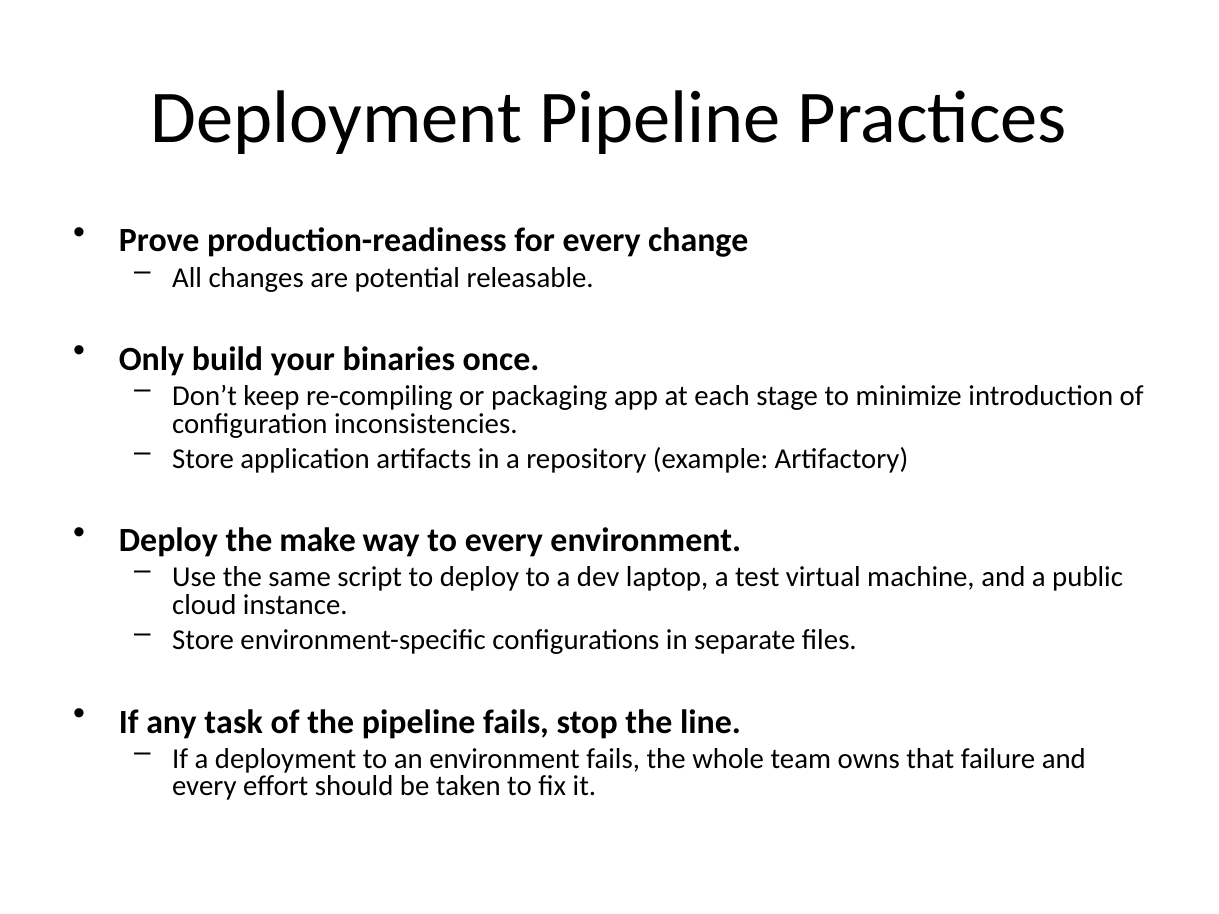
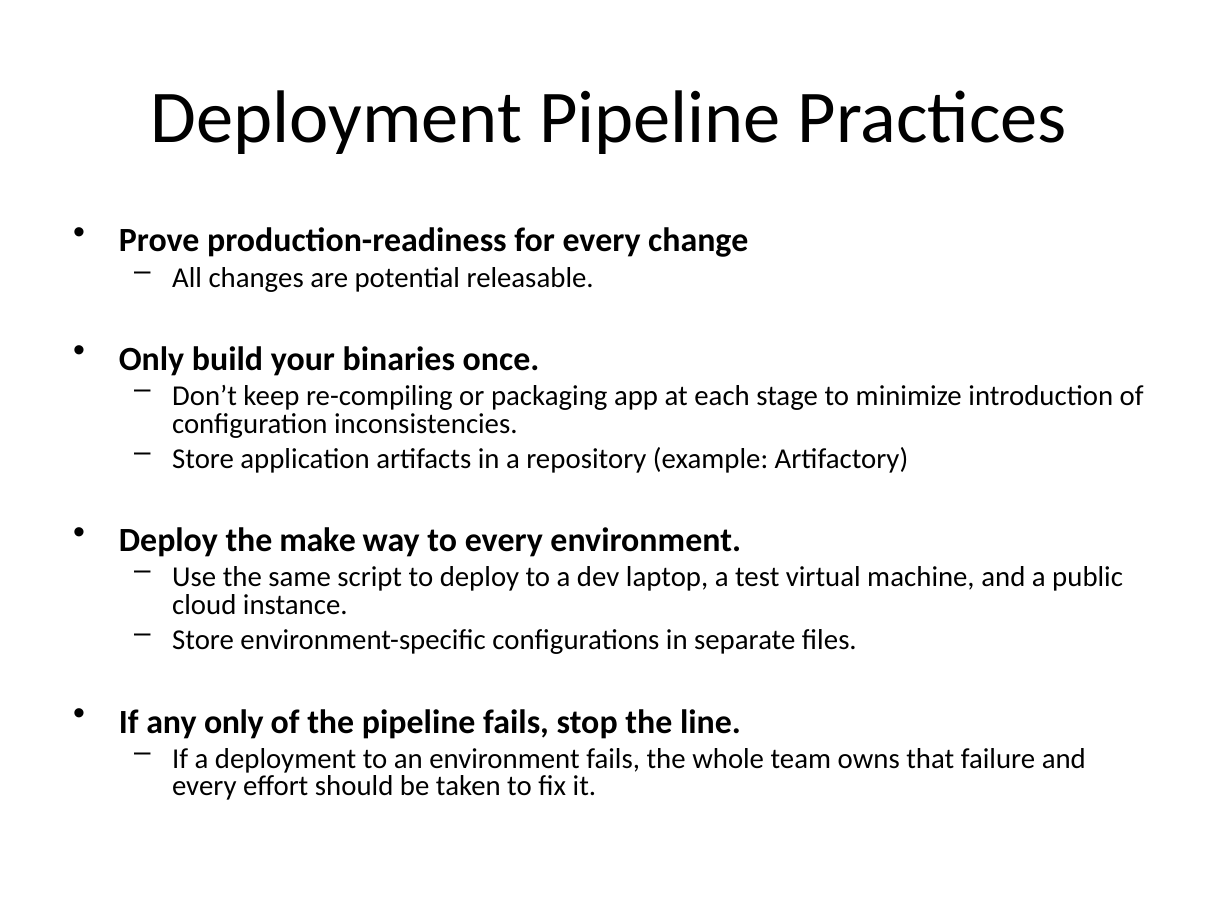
any task: task -> only (234, 722)
